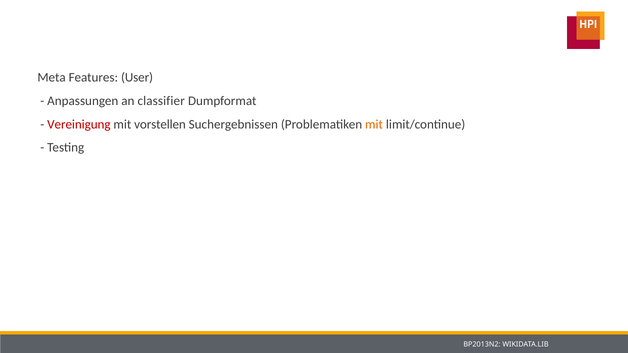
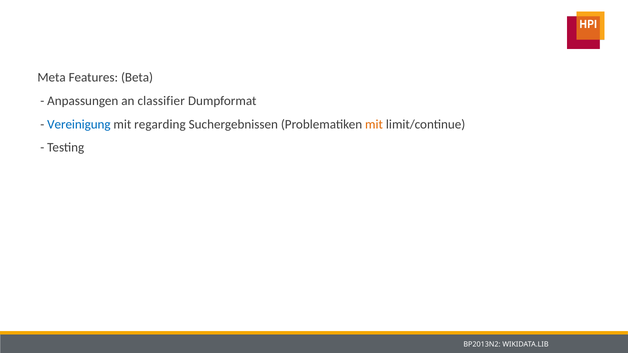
User: User -> Beta (137, 78)
Vereinigung colour: red -> blue (79, 124)
vorstellen: vorstellen -> regarding (160, 124)
